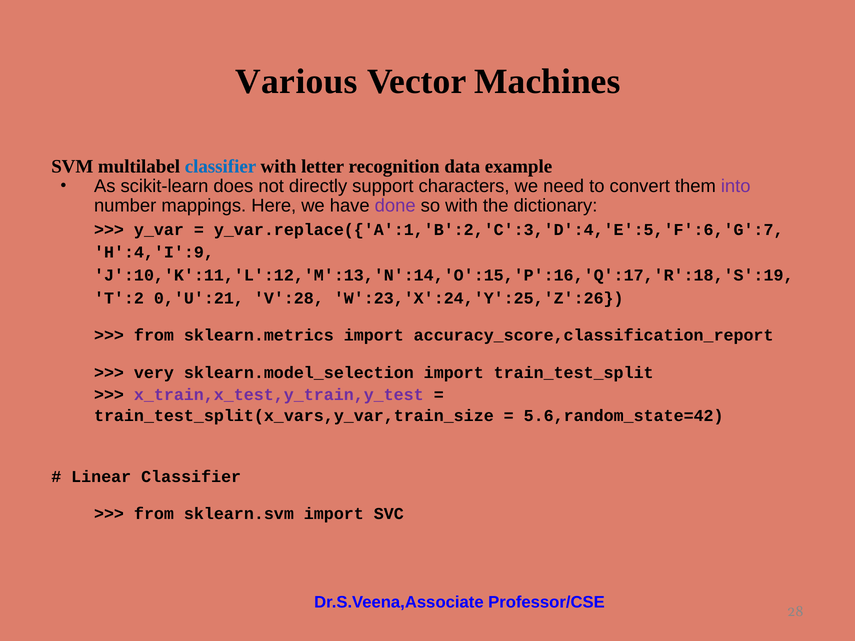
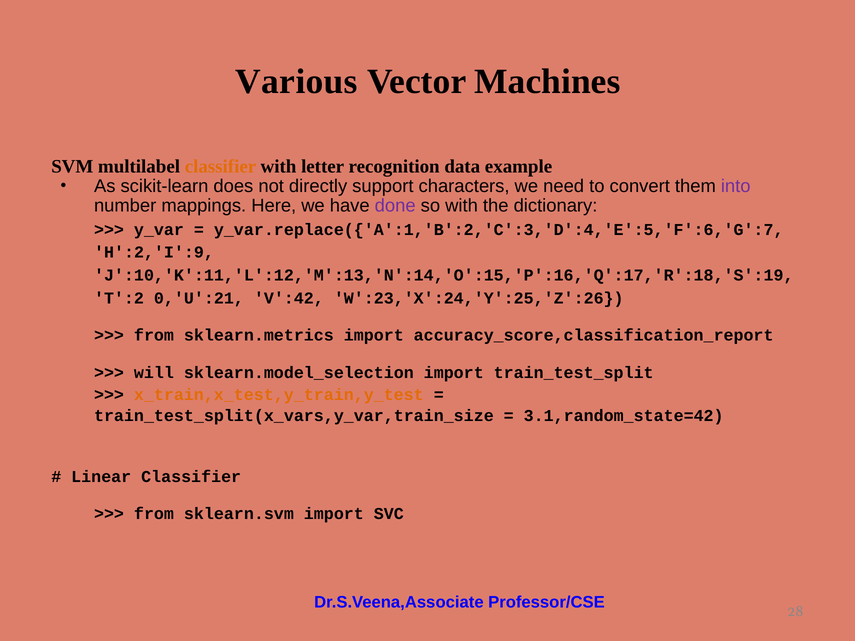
classifier colour: blue -> orange (220, 167)
H':4,'I':9: H':4,'I':9 -> H':2,'I':9 (154, 253)
V':28: V':28 -> V':42 (289, 298)
very: very -> will (154, 373)
x_train,x_test,y_train,y_test colour: purple -> orange (279, 395)
5.6,random_state=42: 5.6,random_state=42 -> 3.1,random_state=42 (624, 416)
